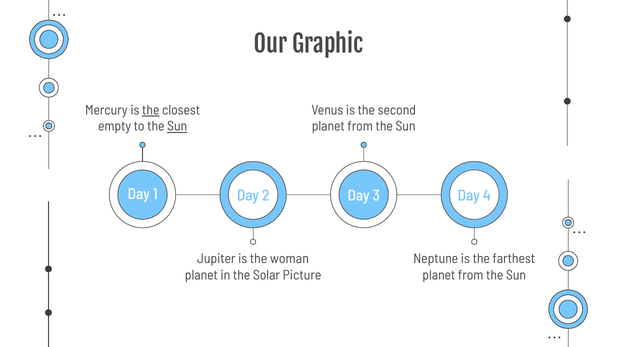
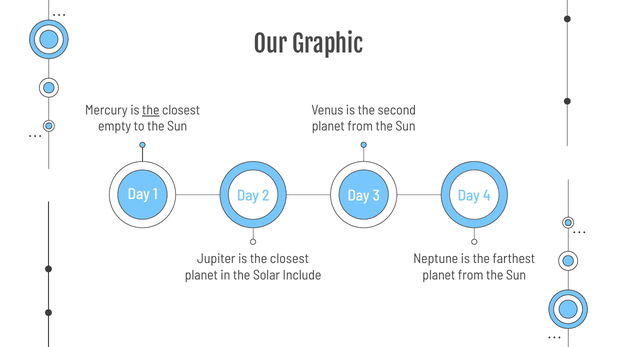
Sun underline: present -> none (177, 127)
Jupiter is the woman: woman -> closest (289, 259)
Picture: Picture -> Include (302, 275)
